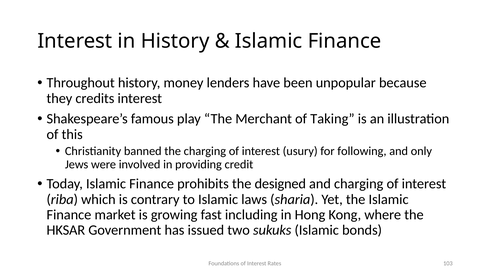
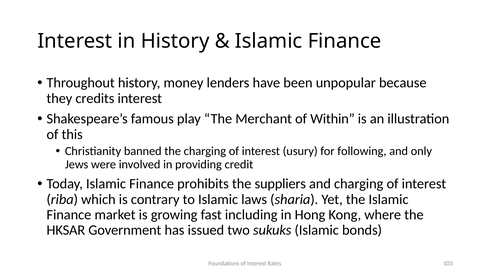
Taking: Taking -> Within (332, 119)
designed: designed -> suppliers (280, 184)
